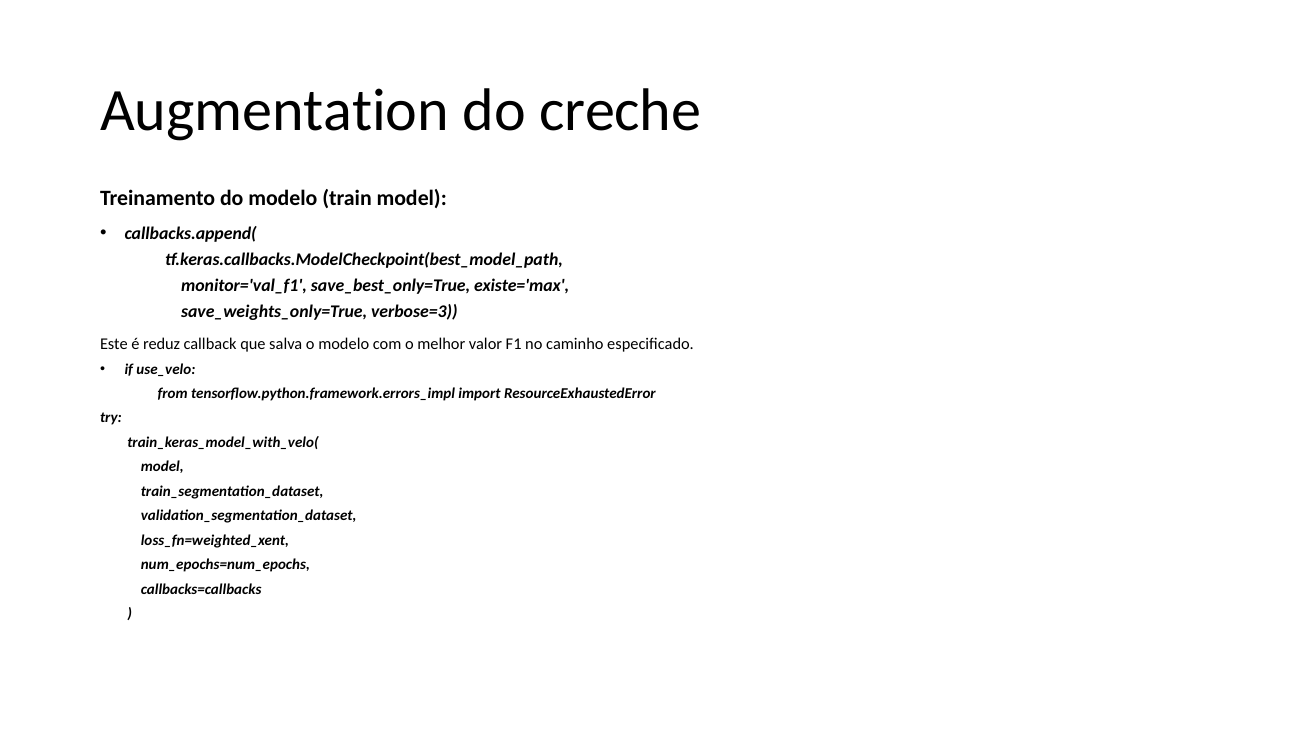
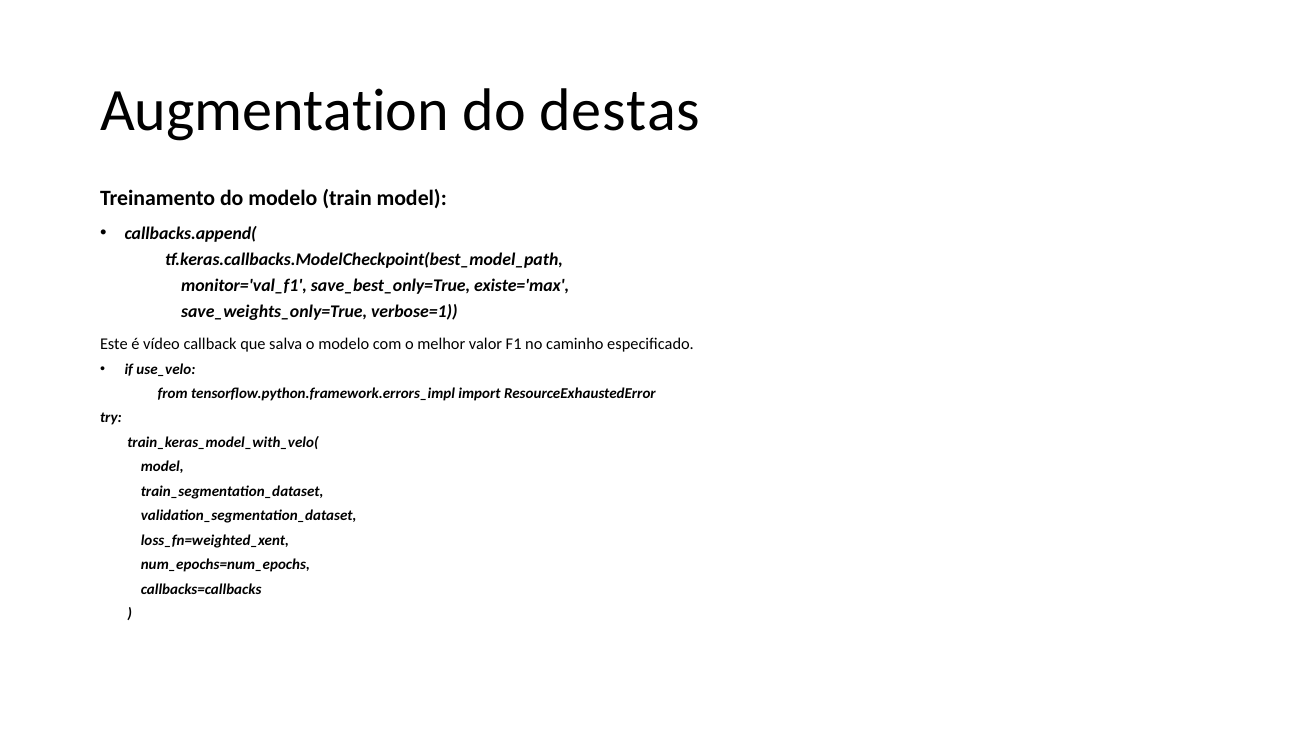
creche: creche -> destas (620, 110)
verbose=3: verbose=3 -> verbose=1 (414, 312)
reduz: reduz -> vídeo (161, 344)
